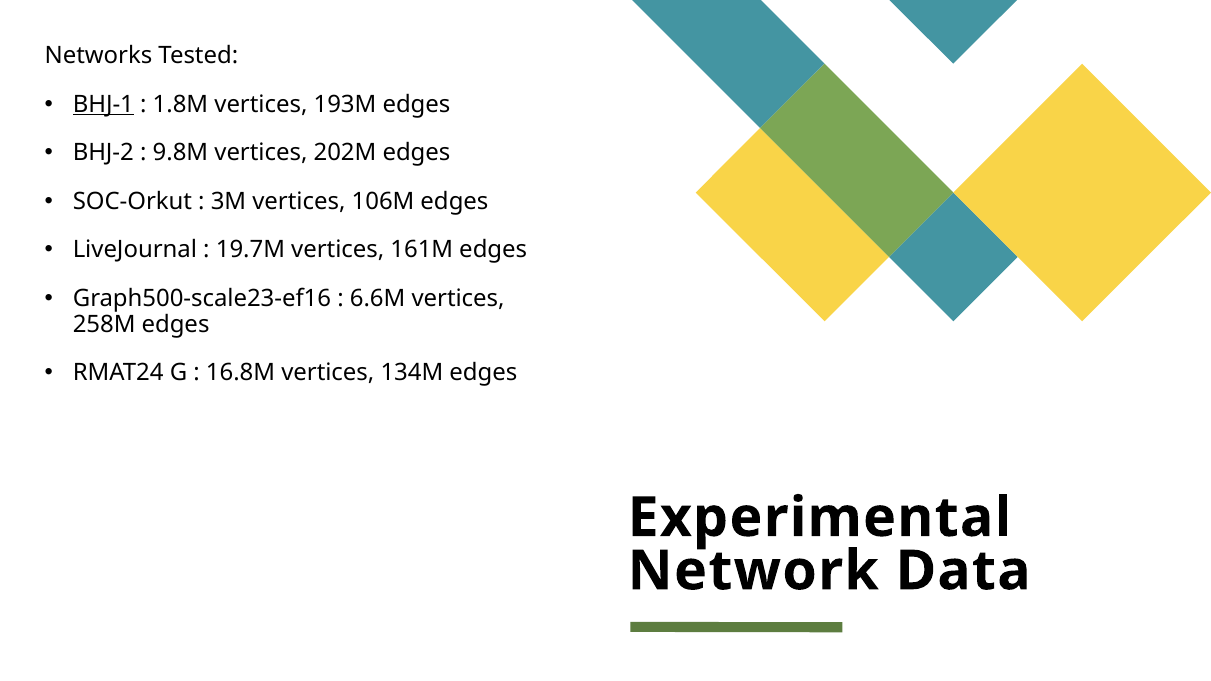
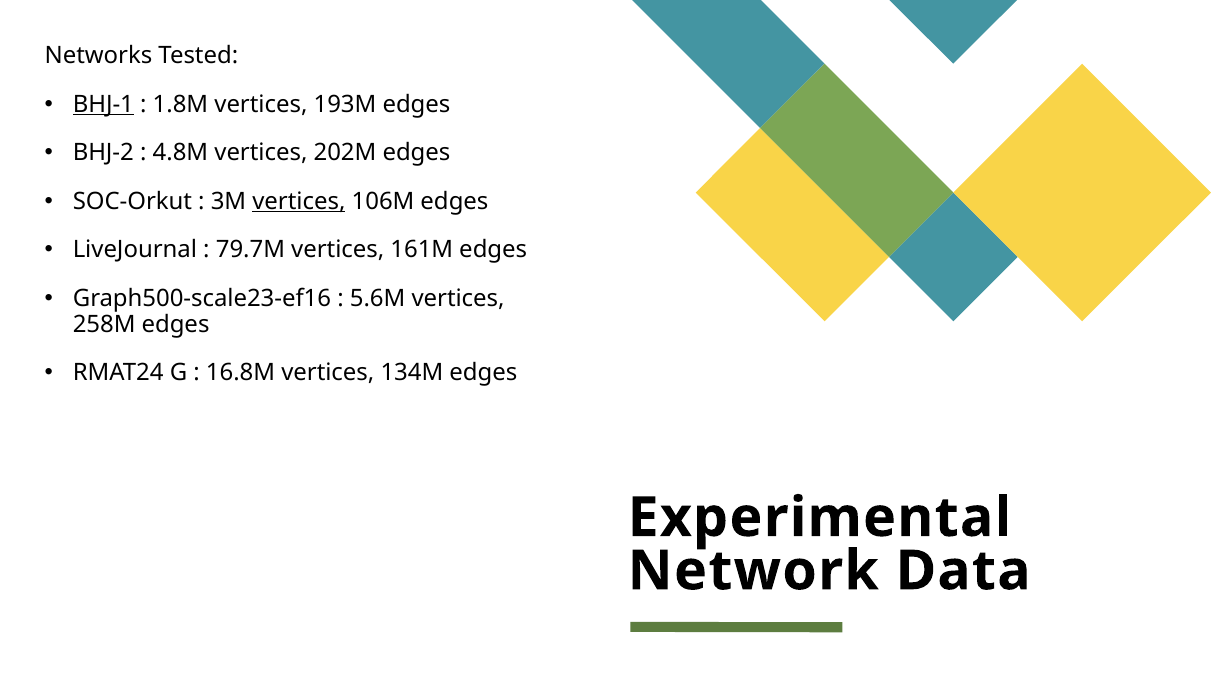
9.8M: 9.8M -> 4.8M (180, 153)
vertices underline: none -> present (299, 201)
19.7M: 19.7M -> 79.7M (250, 250)
6.6M: 6.6M -> 5.6M (378, 299)
